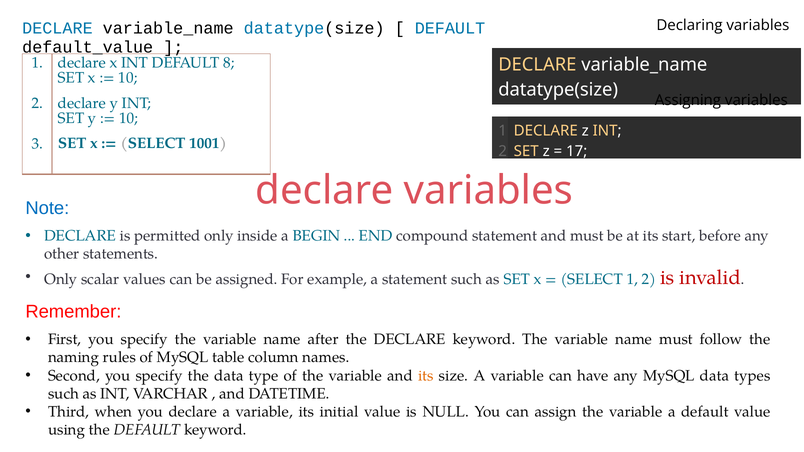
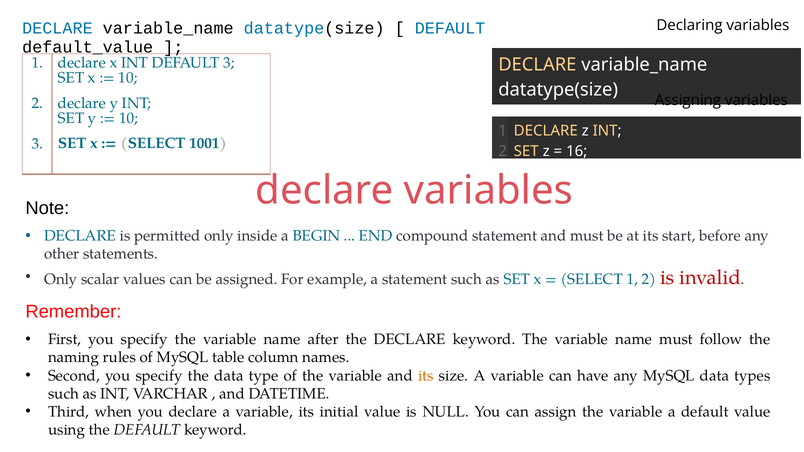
DEFAULT 8: 8 -> 3 (229, 63)
17: 17 -> 16 (577, 151)
Note colour: blue -> black (47, 208)
